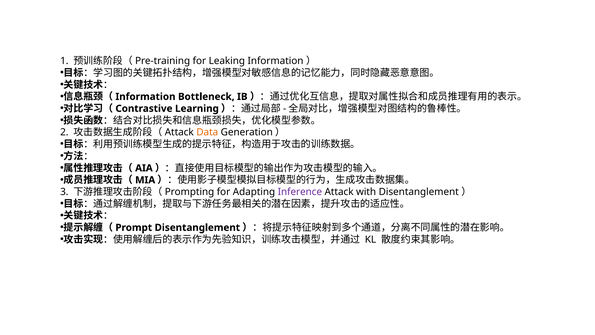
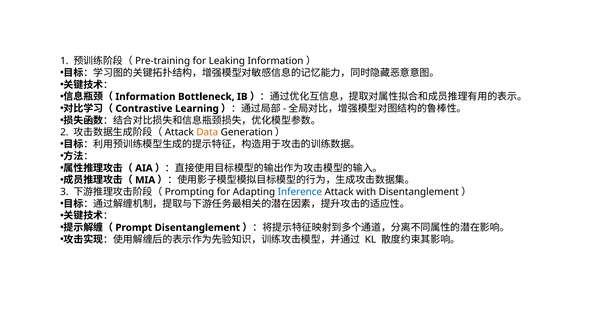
Inference colour: purple -> blue (300, 192)
